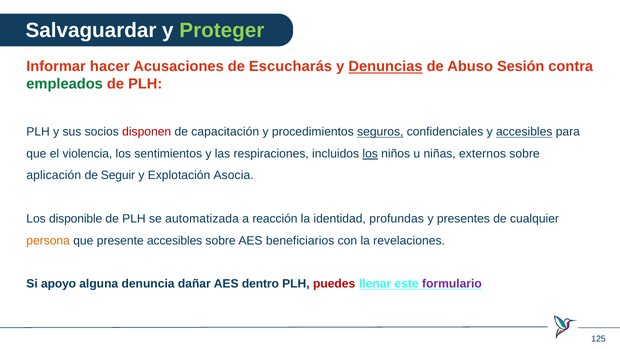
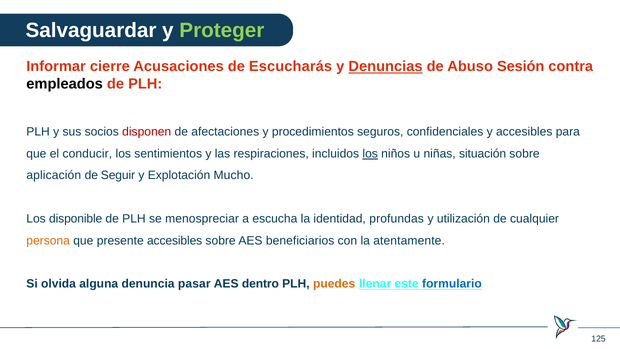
hacer: hacer -> cierre (110, 66)
empleados colour: green -> black (65, 84)
capacitación: capacitación -> afectaciones (225, 132)
seguros underline: present -> none (380, 132)
accesibles underline: present -> none (524, 132)
violencia: violencia -> conducir (87, 154)
externos: externos -> situación (483, 154)
Asocia: Asocia -> Mucho (234, 175)
automatizada: automatizada -> menospreciar (202, 219)
reacción: reacción -> escucha (275, 219)
presentes: presentes -> utilización (463, 219)
revelaciones: revelaciones -> atentamente (409, 240)
apoyo: apoyo -> olvida (59, 284)
dañar: dañar -> pasar (194, 284)
puedes colour: red -> orange (334, 284)
formulario colour: purple -> blue (452, 284)
